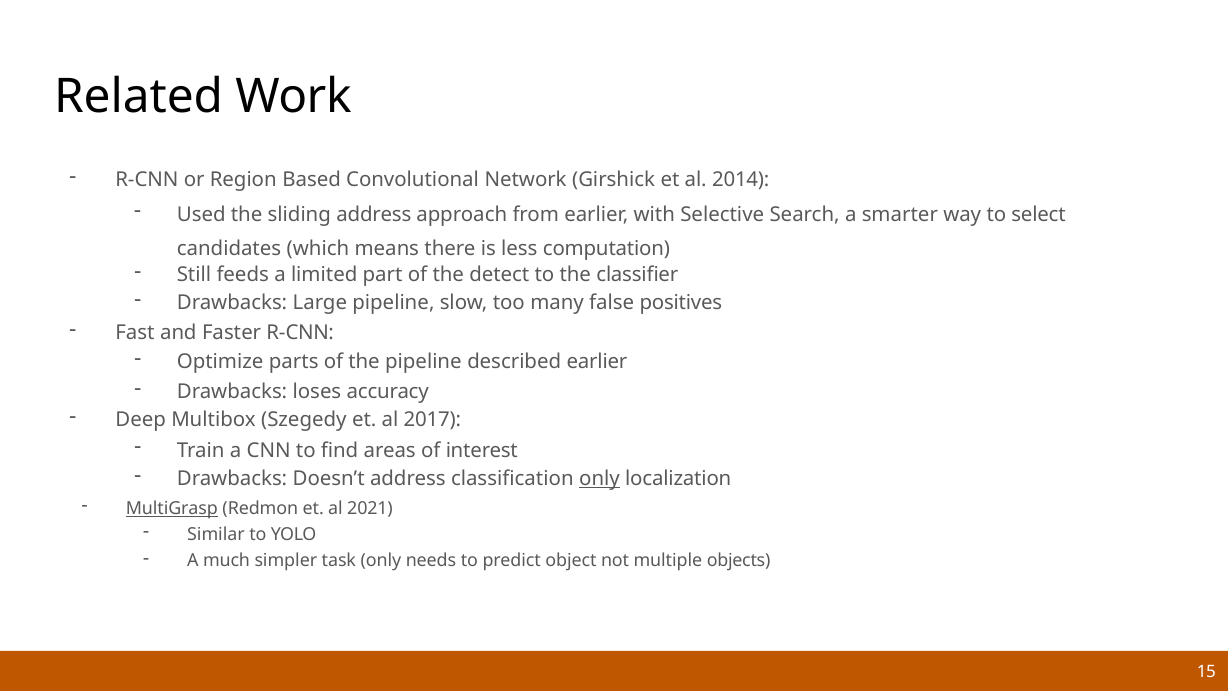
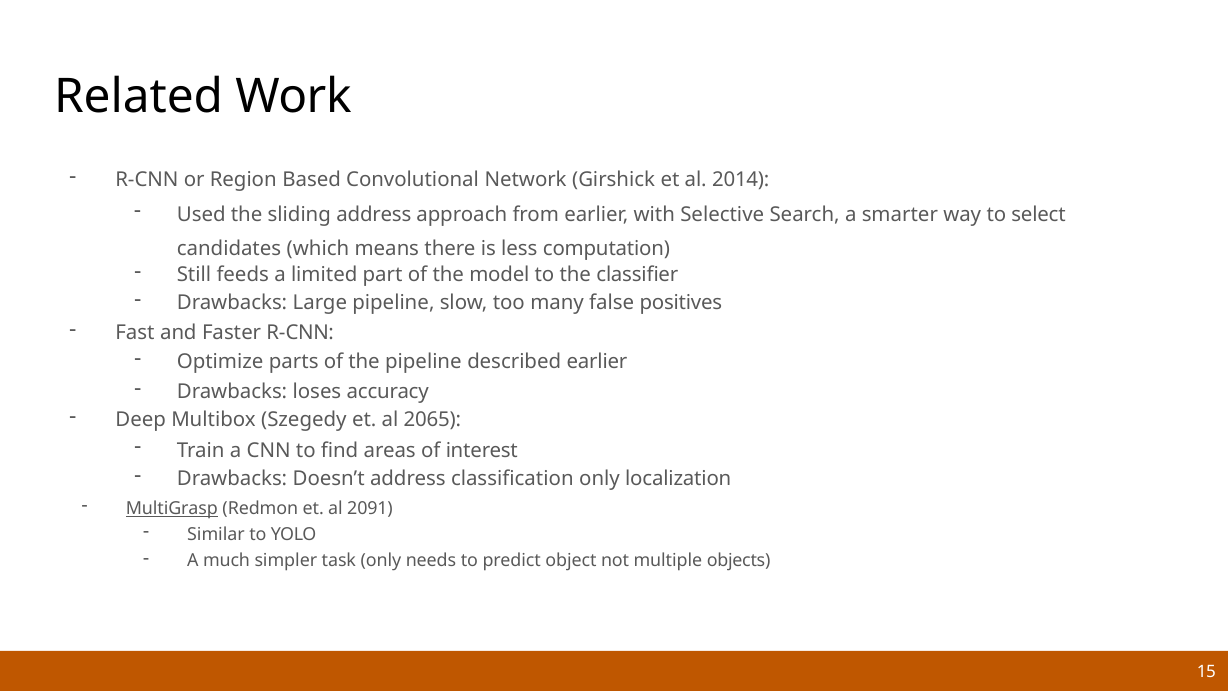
detect: detect -> model (499, 275)
2017: 2017 -> 2065 (432, 420)
only underline: present -> none (600, 478)
2021: 2021 -> 2091 (370, 509)
